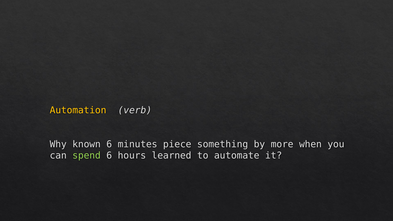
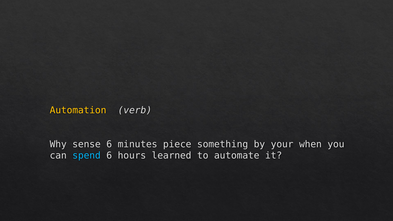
known: known -> sense (87, 144)
more: more -> your (282, 144)
spend colour: light green -> light blue (87, 156)
